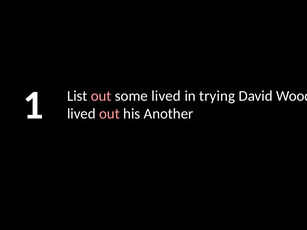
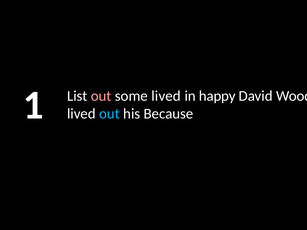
trying: trying -> happy (217, 96)
out colour: pink -> light blue (109, 114)
Another: Another -> Because (169, 114)
